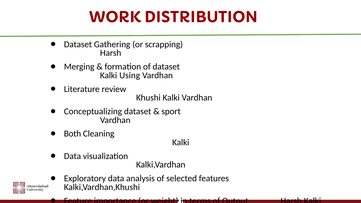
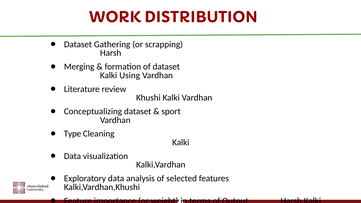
Both: Both -> Type (72, 134)
